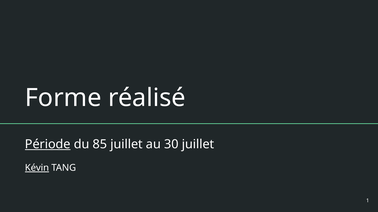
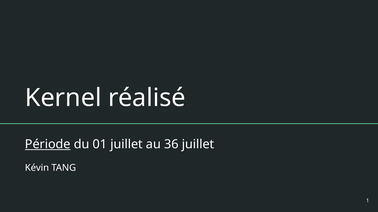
Forme: Forme -> Kernel (63, 98)
85: 85 -> 01 (100, 145)
30: 30 -> 36 (171, 145)
Kévin underline: present -> none (37, 168)
